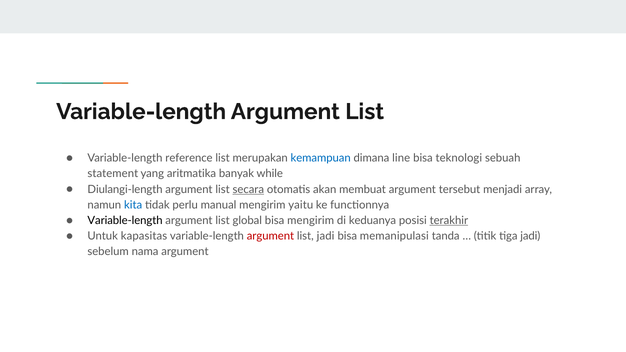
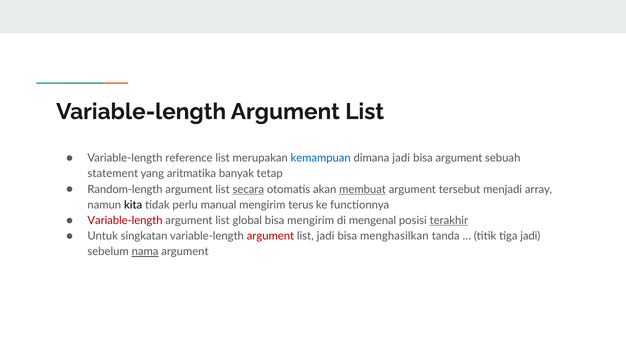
dimana line: line -> jadi (401, 158)
bisa teknologi: teknologi -> argument (459, 158)
while: while -> tetap (270, 174)
Diulangi-length: Diulangi-length -> Random-length (125, 189)
membuat underline: none -> present (363, 189)
kita colour: blue -> black (133, 205)
yaitu: yaitu -> terus (301, 205)
Variable-length colour: black -> red (125, 221)
keduanya: keduanya -> mengenal (373, 221)
kapasitas: kapasitas -> singkatan (144, 236)
memanipulasi: memanipulasi -> menghasilkan (394, 236)
nama underline: none -> present (145, 252)
